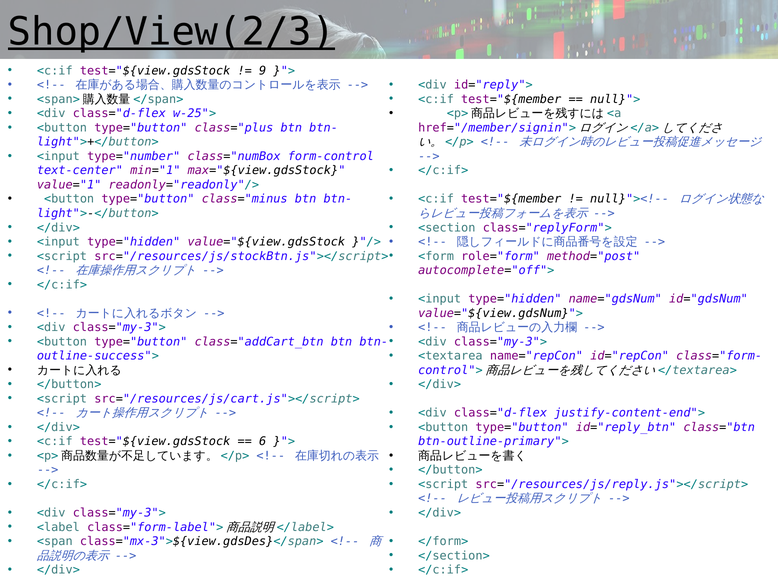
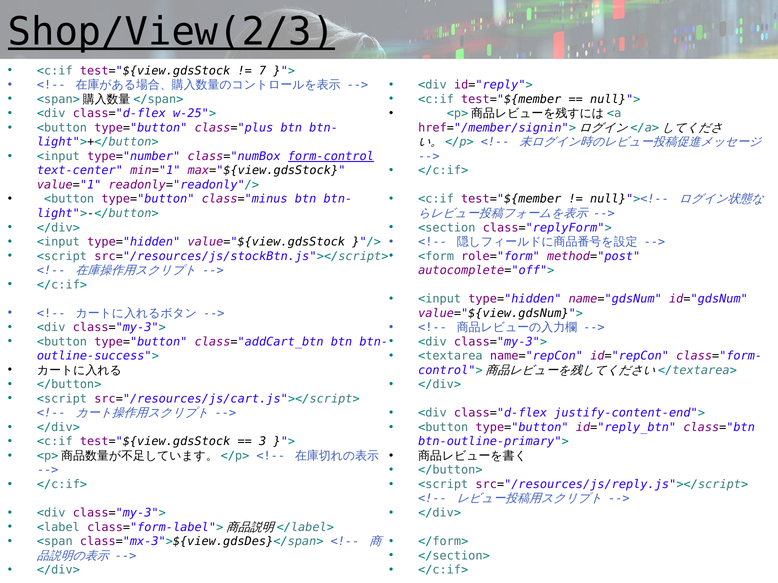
9: 9 -> 7 (263, 71)
form-control underline: none -> present (331, 156)
6: 6 -> 3 (263, 442)
